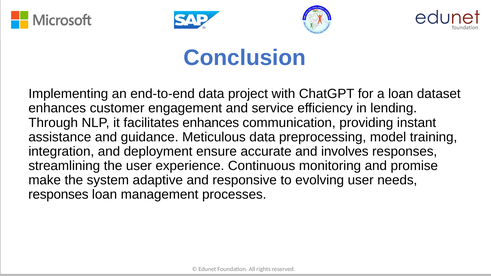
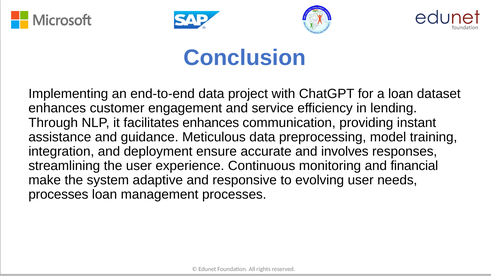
promise: promise -> financial (414, 166)
responses: responses -> processes (58, 195)
